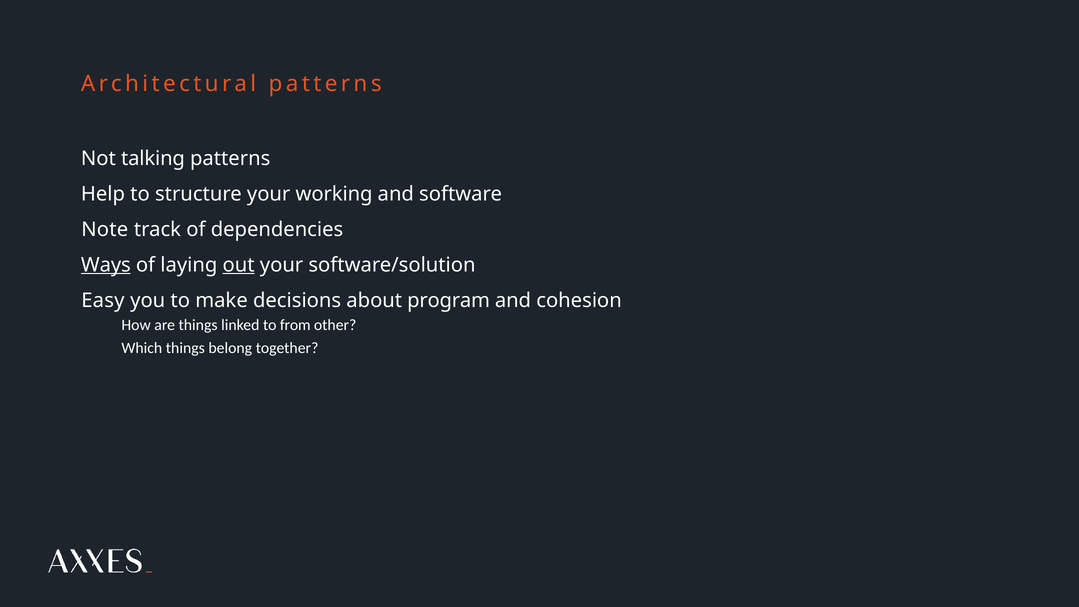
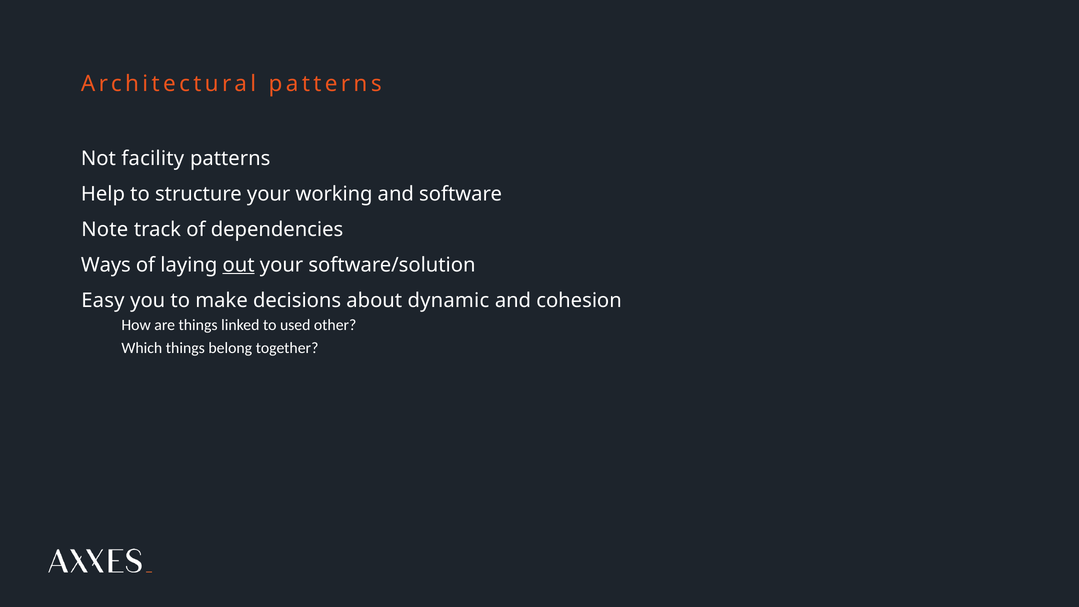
talking: talking -> facility (153, 158)
Ways underline: present -> none (106, 265)
program: program -> dynamic (448, 300)
from: from -> used (295, 325)
